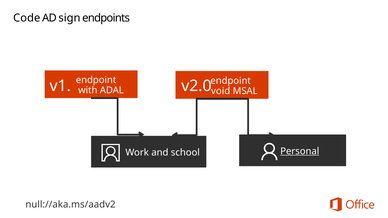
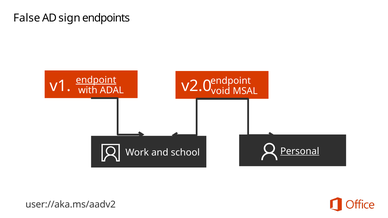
Code: Code -> False (27, 18)
endpoint underline: none -> present (96, 80)
null://aka.ms/aadv2: null://aka.ms/aadv2 -> user://aka.ms/aadv2 (71, 205)
